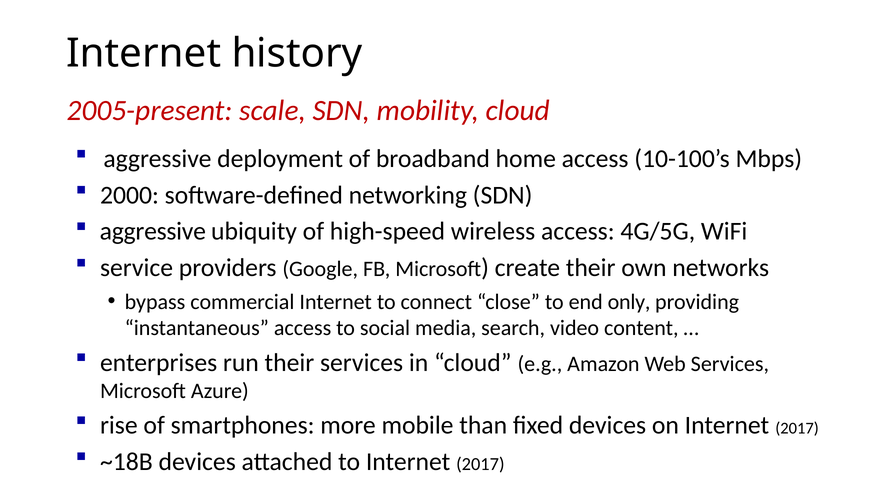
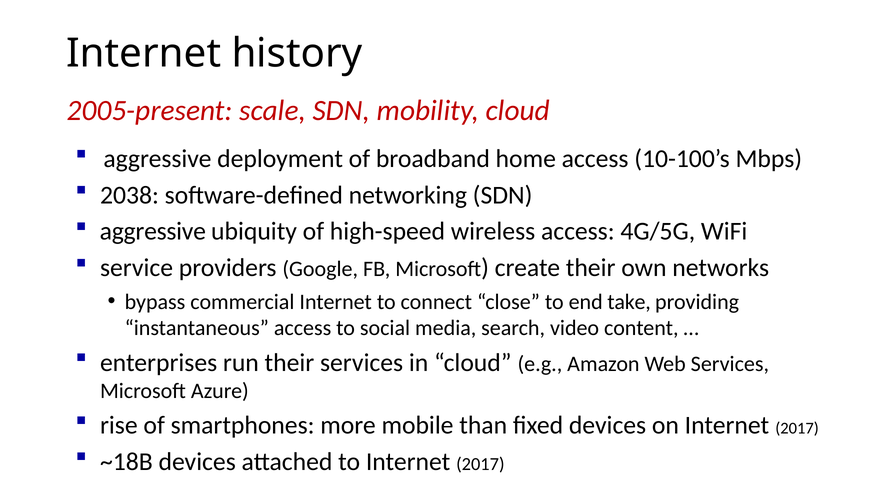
2000: 2000 -> 2038 (129, 195)
only: only -> take (629, 301)
